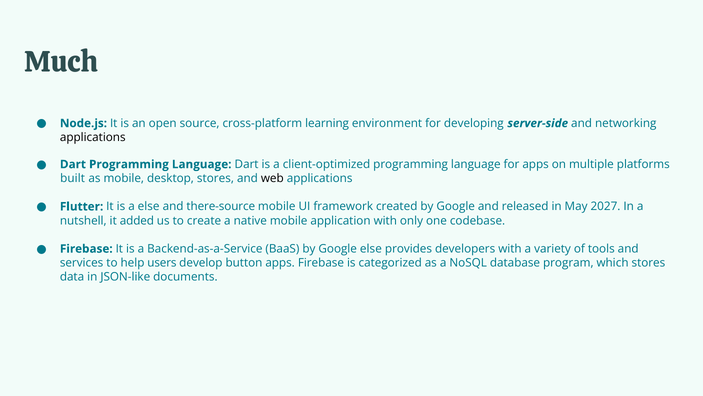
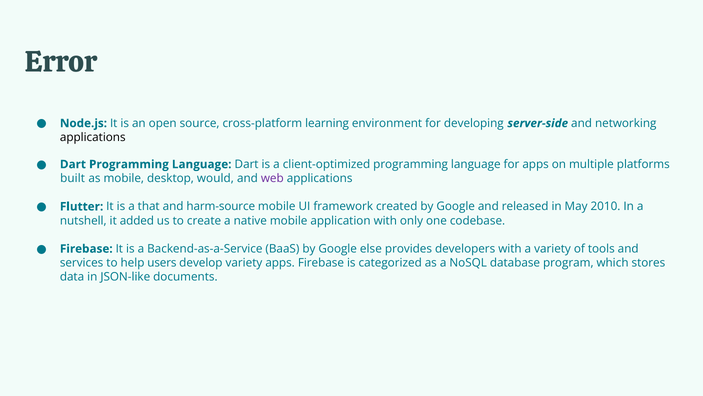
Much: Much -> Error (61, 62)
desktop stores: stores -> would (215, 178)
web colour: black -> purple (272, 178)
a else: else -> that (149, 206)
there-source: there-source -> harm-source (221, 206)
2027: 2027 -> 2010 (605, 206)
develop button: button -> variety (244, 263)
